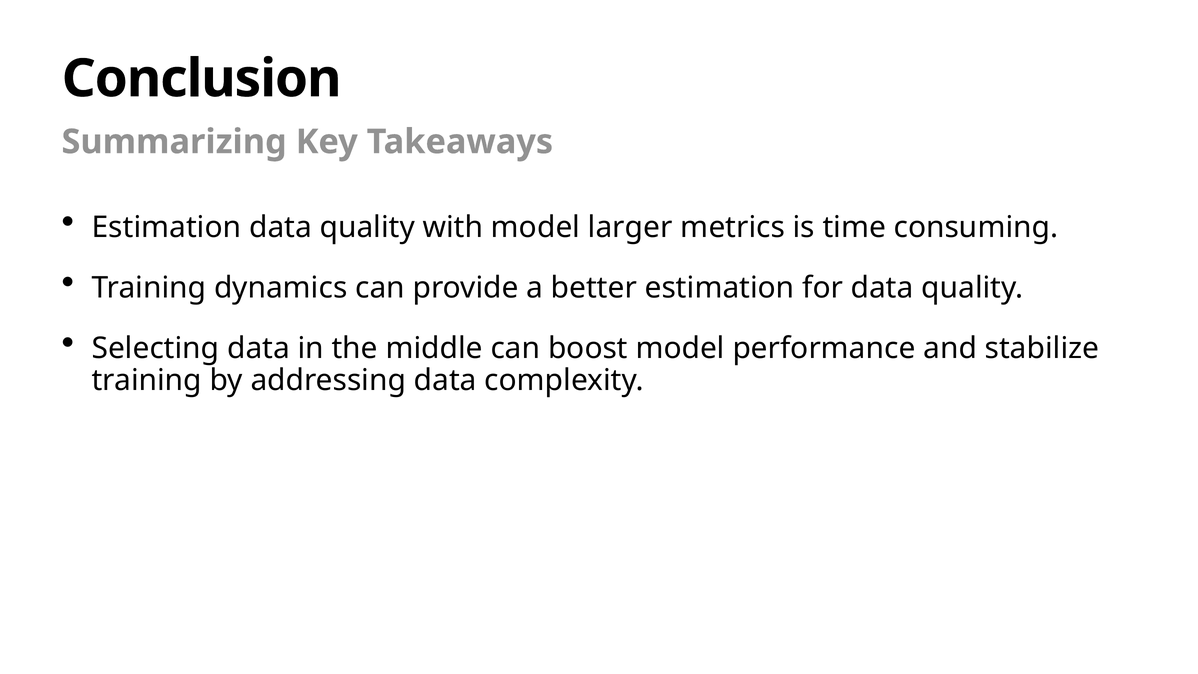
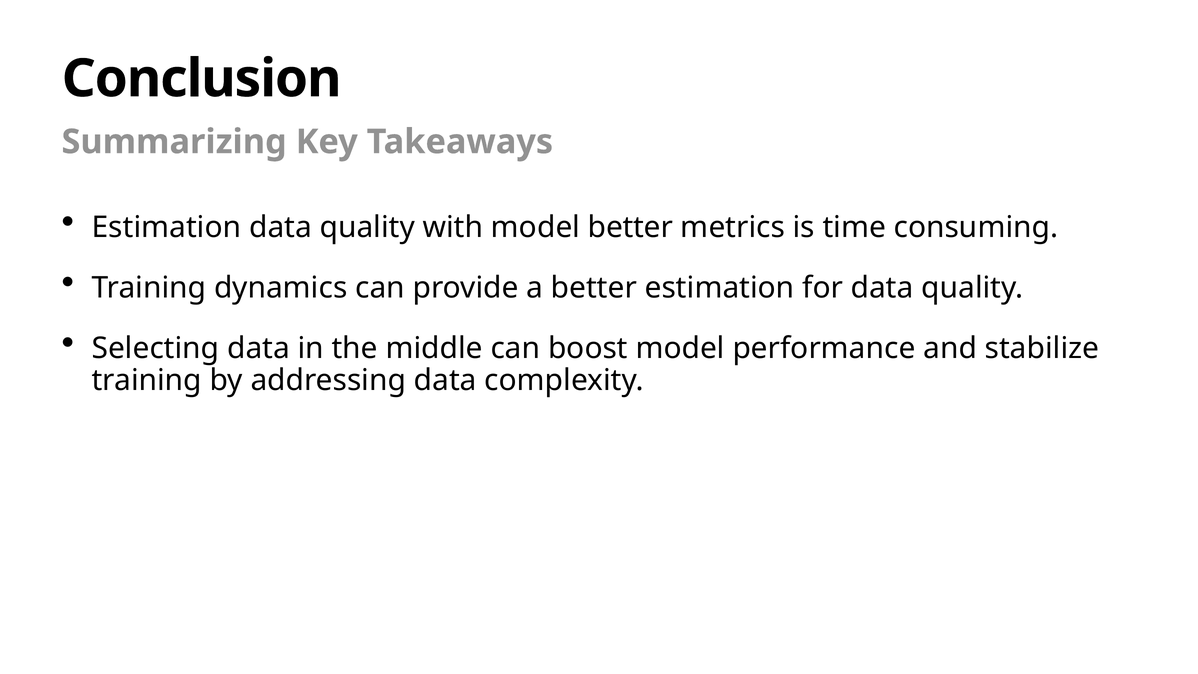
model larger: larger -> better (630, 227)
